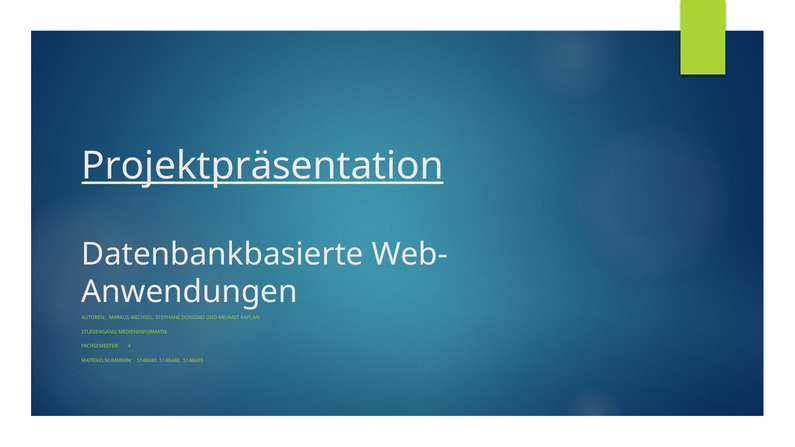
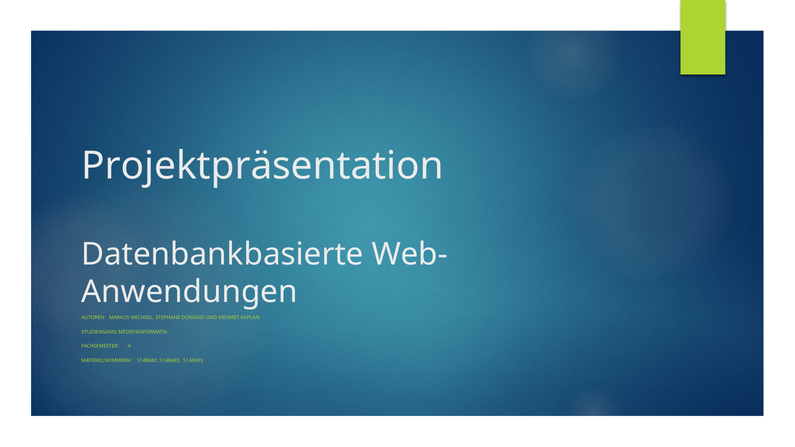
Projektpräsentation underline: present -> none (263, 166)
